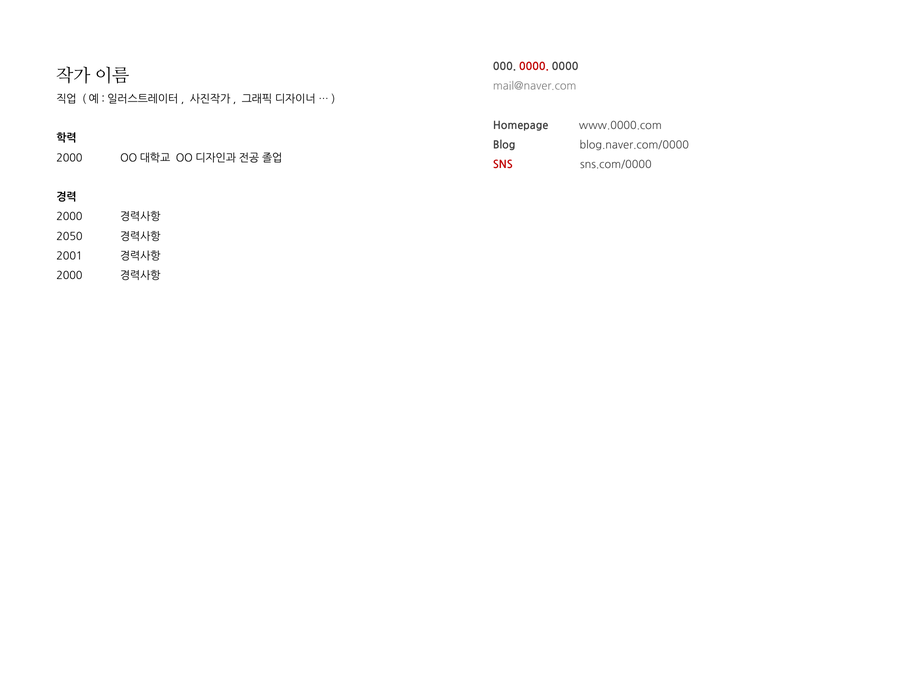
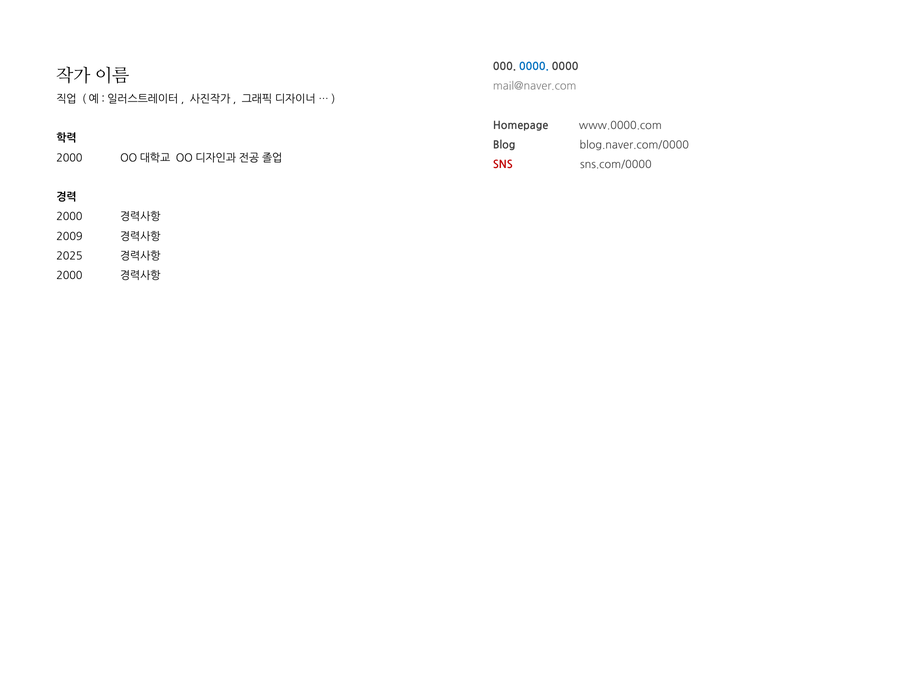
0000 colour: red -> blue (534, 67)
2050: 2050 -> 2009 (69, 237)
2001: 2001 -> 2025 (69, 256)
